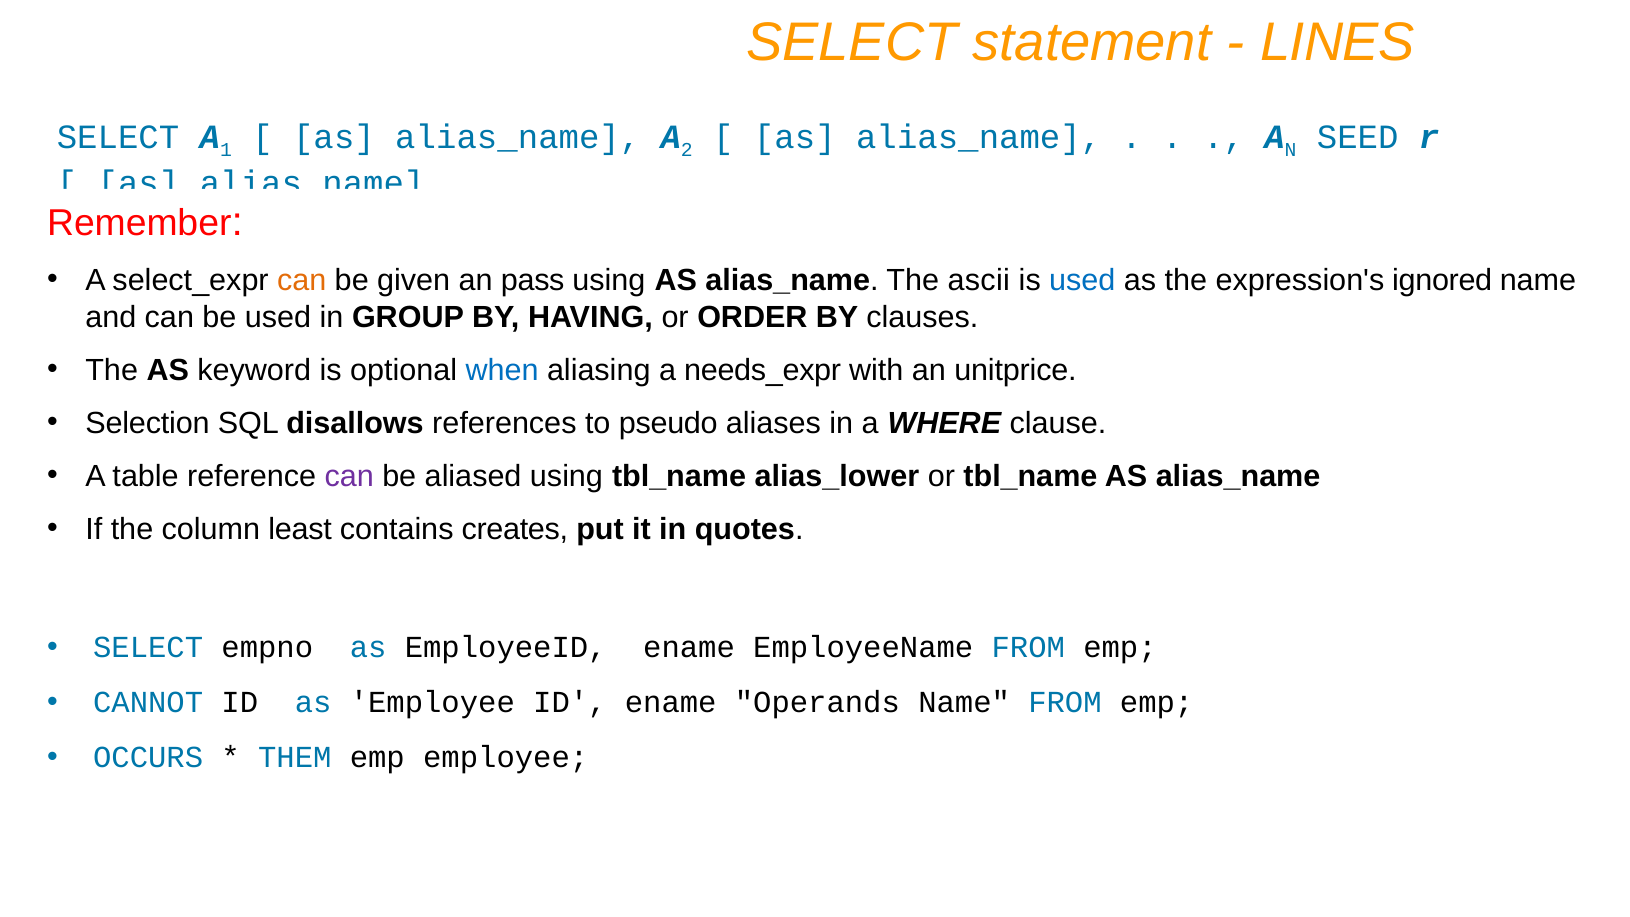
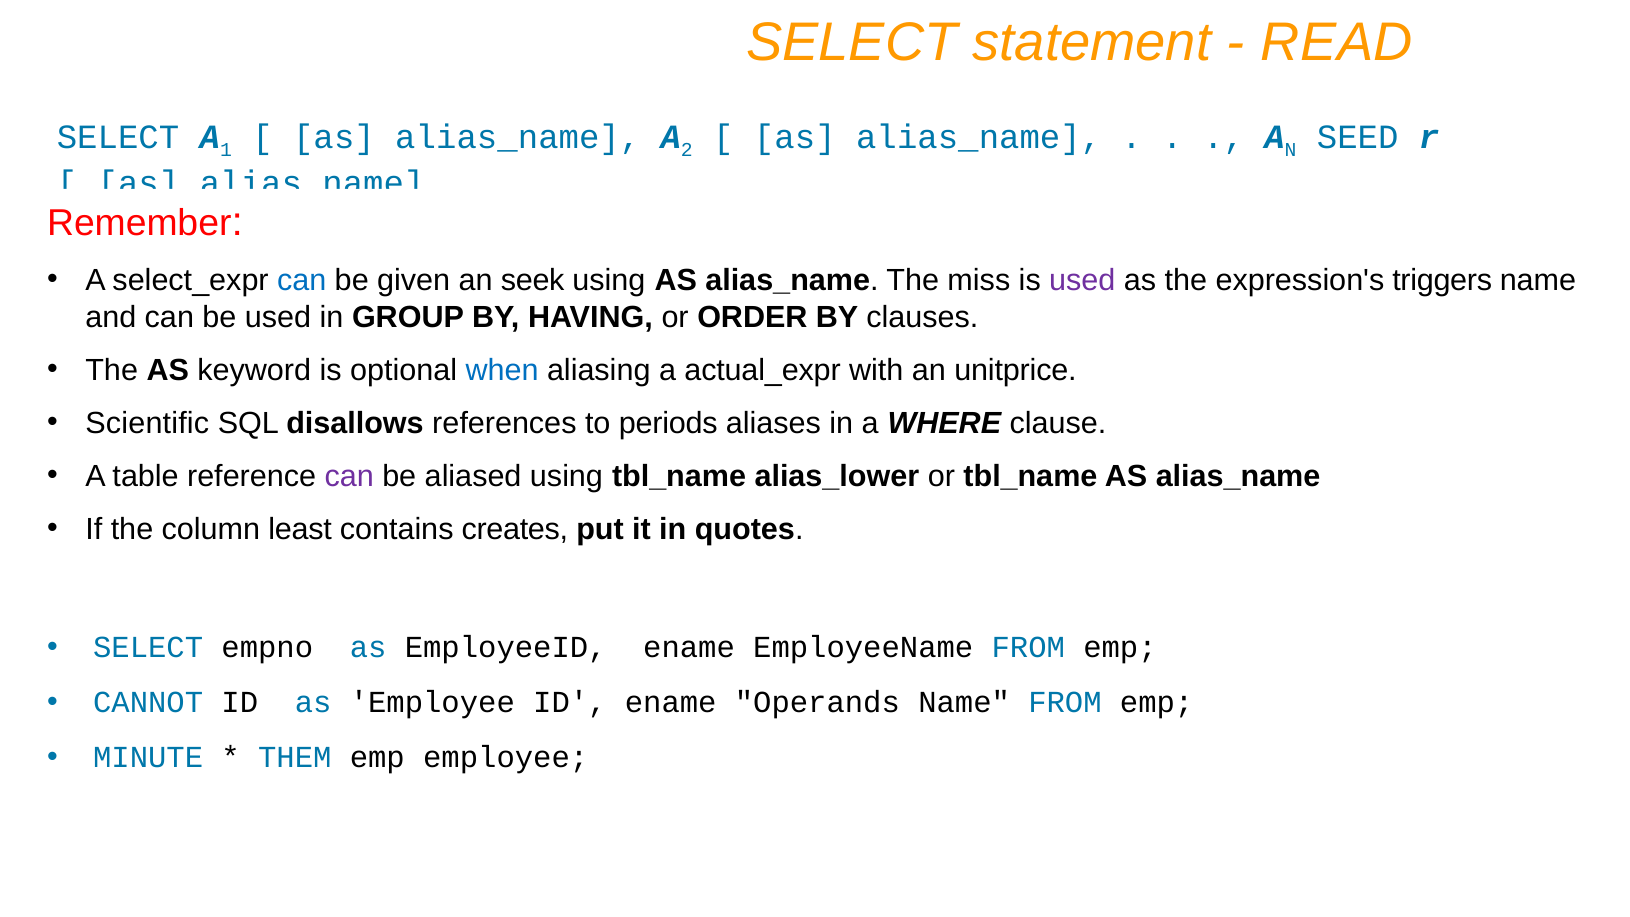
LINES: LINES -> READ (1337, 42)
can colour: orange -> blue (302, 280)
pass: pass -> seek (533, 280)
ascii: ascii -> miss (979, 280)
used colour: blue -> purple (1082, 280)
ignored: ignored -> triggers (1442, 280)
needs_expr: needs_expr -> actual_expr (763, 370)
Selection: Selection -> Scientific (147, 423)
pseudo: pseudo -> periods (668, 423)
OCCURS: OCCURS -> MINUTE (148, 758)
